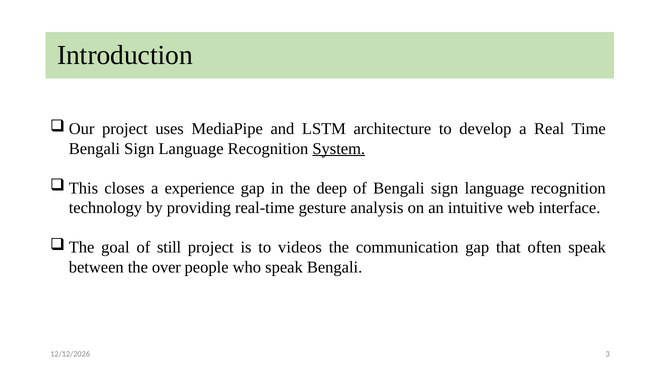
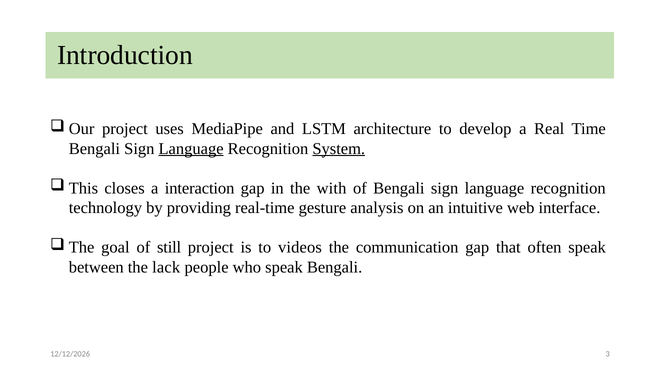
Language underline: none -> present (191, 149)
experience: experience -> interaction (200, 188)
deep: deep -> with (332, 188)
over: over -> lack (166, 268)
